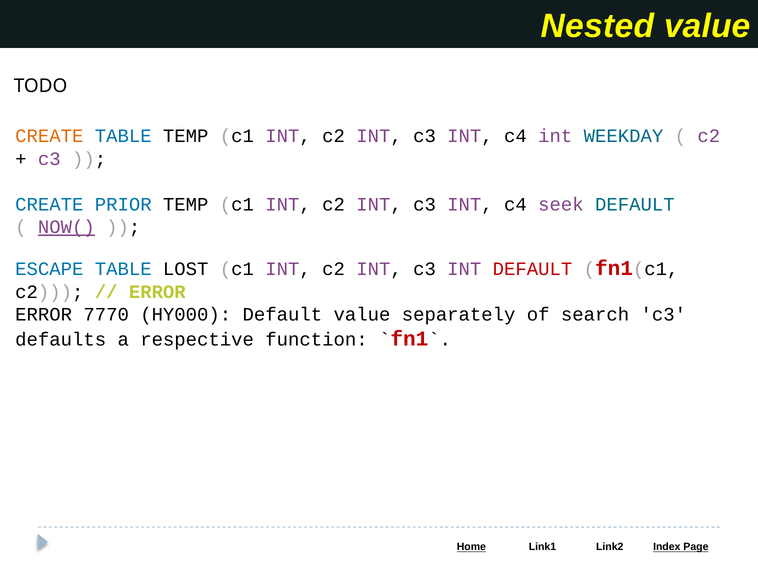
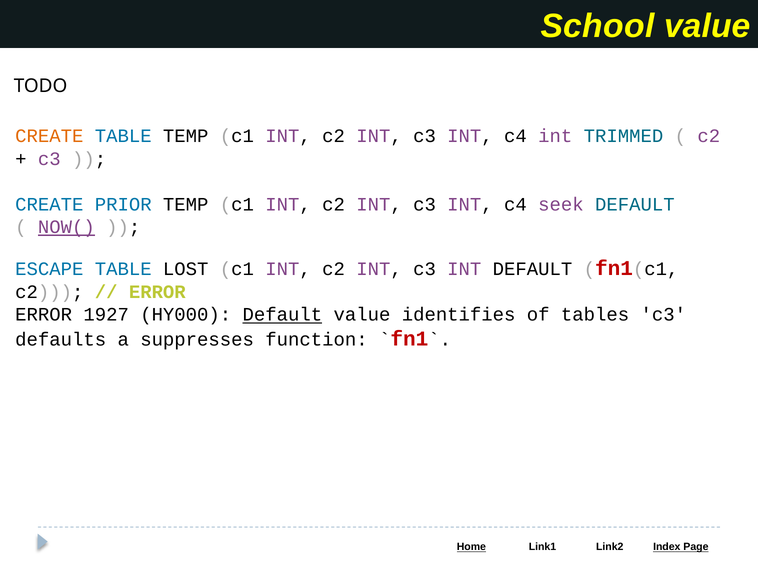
Nested: Nested -> School (598, 26)
WEEKDAY: WEEKDAY -> TRIMMED (623, 136)
DEFAULT colour: red -> black (533, 269)
7770: 7770 -> 1927 (106, 314)
Default underline: none -> present (282, 314)
separately: separately -> identifies (459, 314)
search: search -> tables (595, 314)
respective: respective -> suppresses (197, 339)
